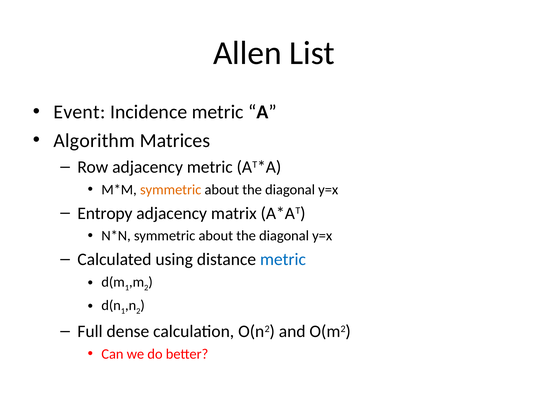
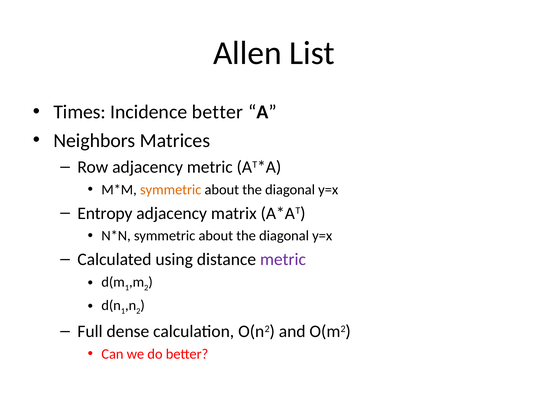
Event: Event -> Times (80, 112)
Incidence metric: metric -> better (218, 112)
Algorithm: Algorithm -> Neighbors (94, 141)
metric colour: blue -> purple (283, 259)
